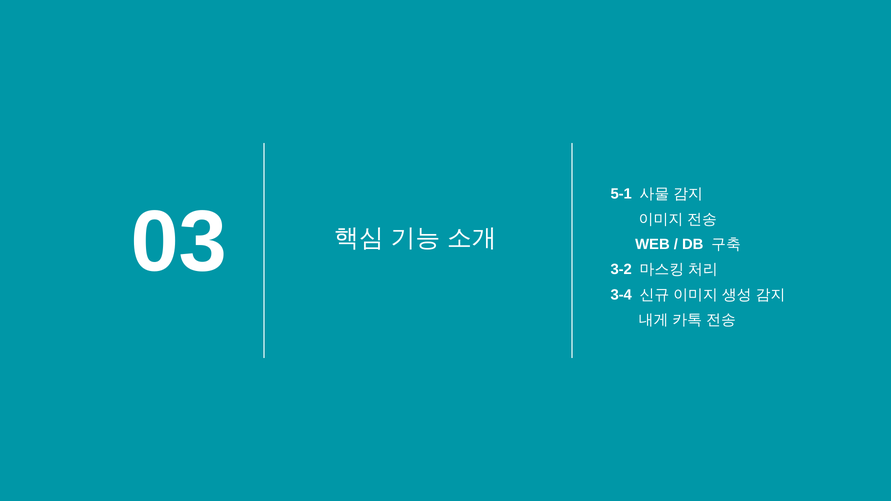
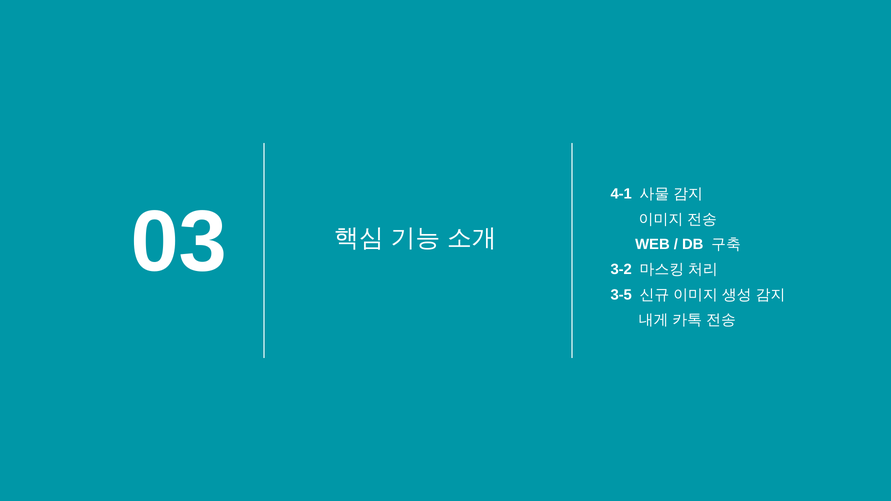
5-1: 5-1 -> 4-1 (621, 194)
3-4: 3-4 -> 3-5 (621, 295)
